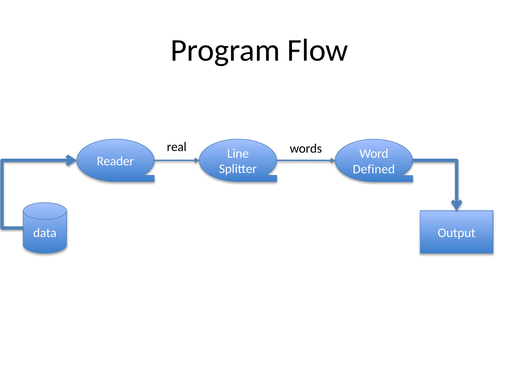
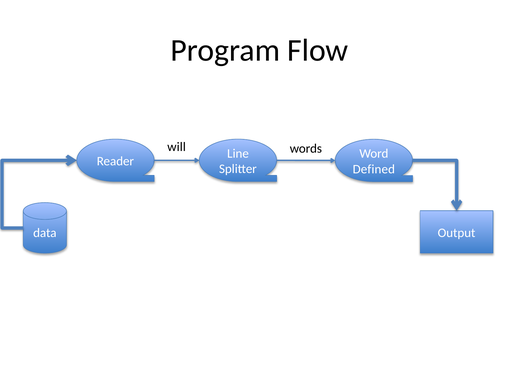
real: real -> will (177, 147)
